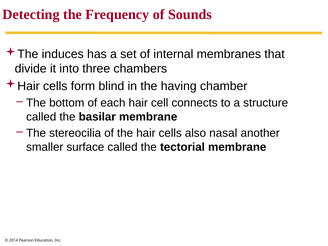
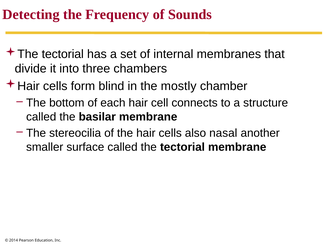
induces: induces -> tectorial (63, 54)
having: having -> mostly (179, 86)
